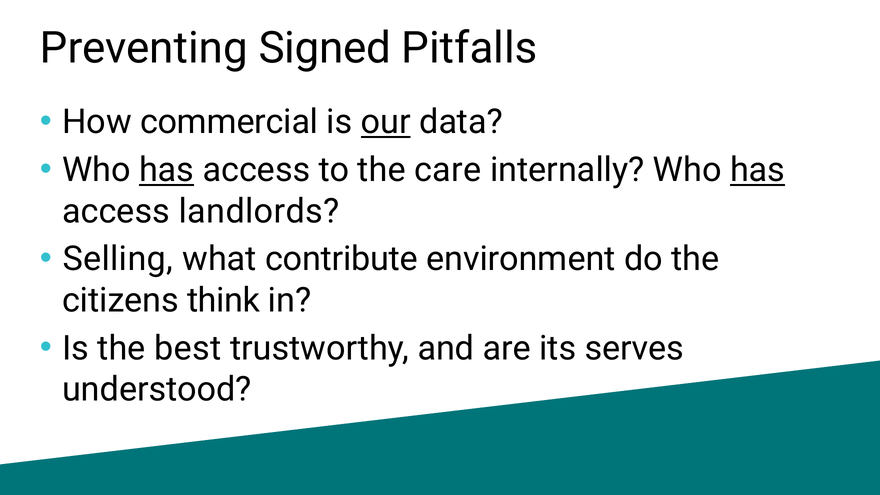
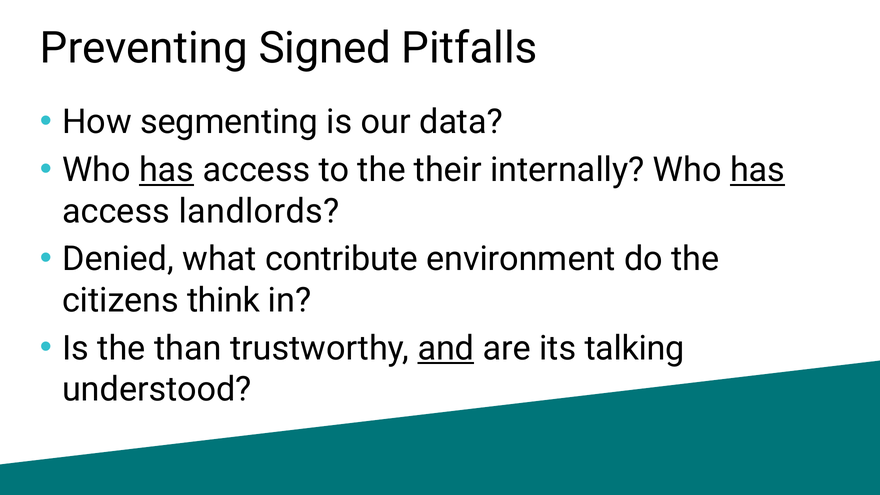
commercial: commercial -> segmenting (229, 122)
our underline: present -> none (386, 122)
care: care -> their (448, 170)
Selling: Selling -> Denied (118, 259)
best: best -> than (188, 348)
and underline: none -> present (446, 348)
serves: serves -> talking (635, 348)
